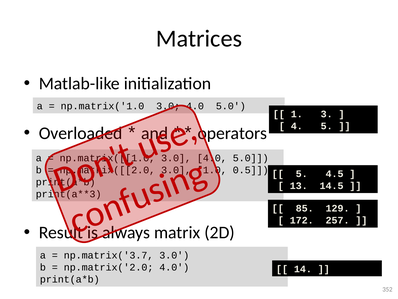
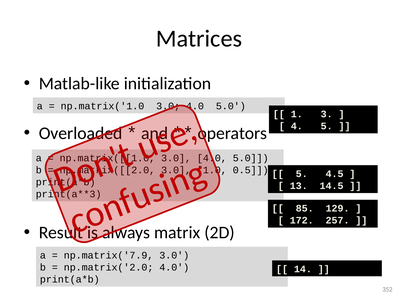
np.matrix('3.7: np.matrix('3.7 -> np.matrix('7.9 (109, 255)
